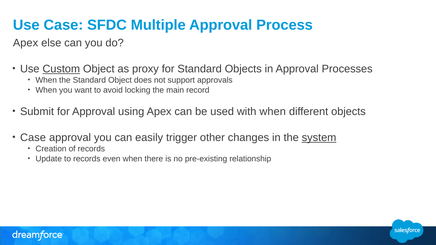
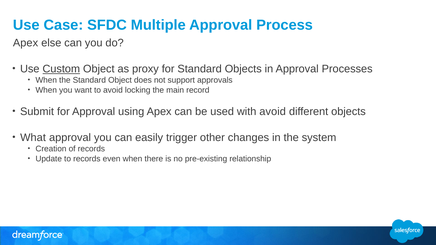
with when: when -> avoid (273, 112)
Case: Case -> What (33, 138)
system underline: present -> none (319, 138)
